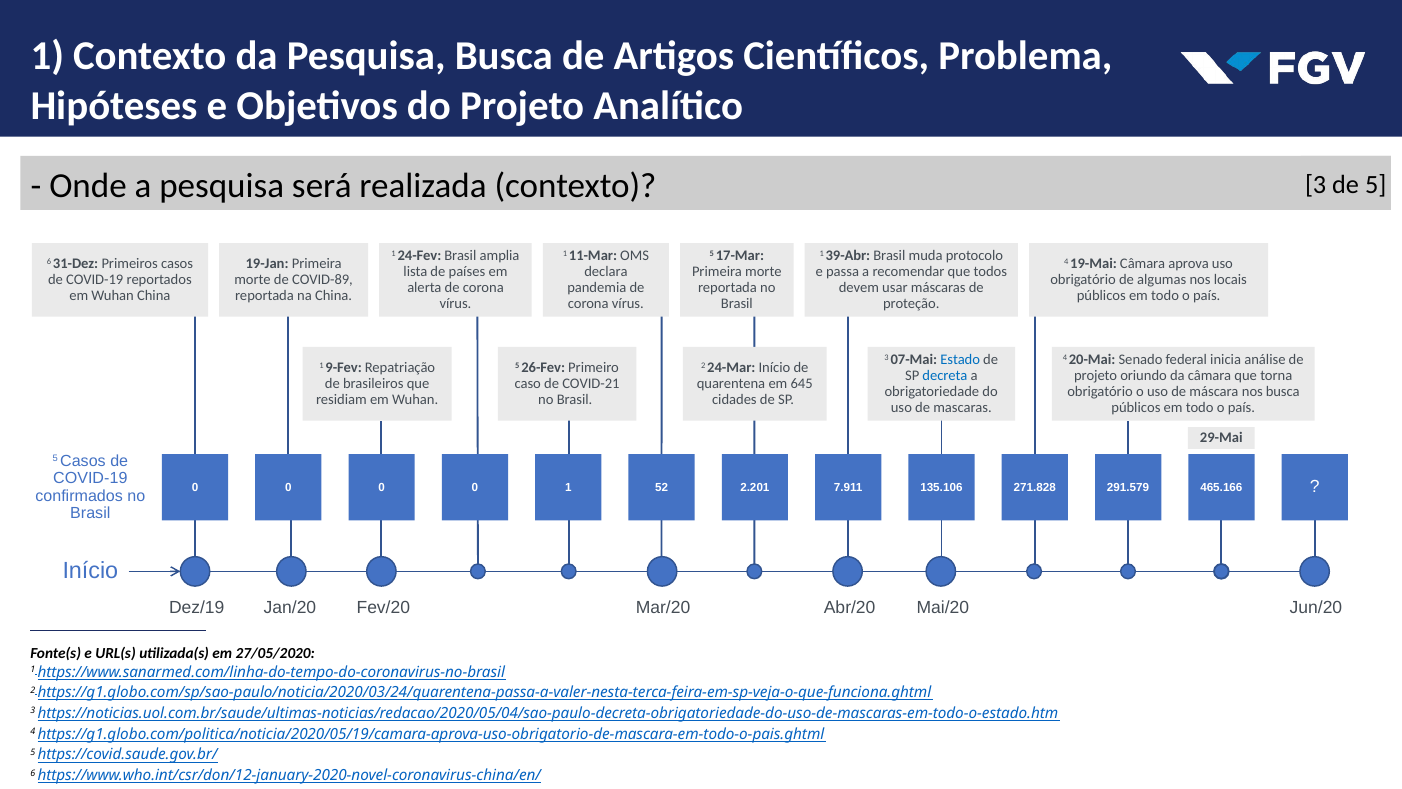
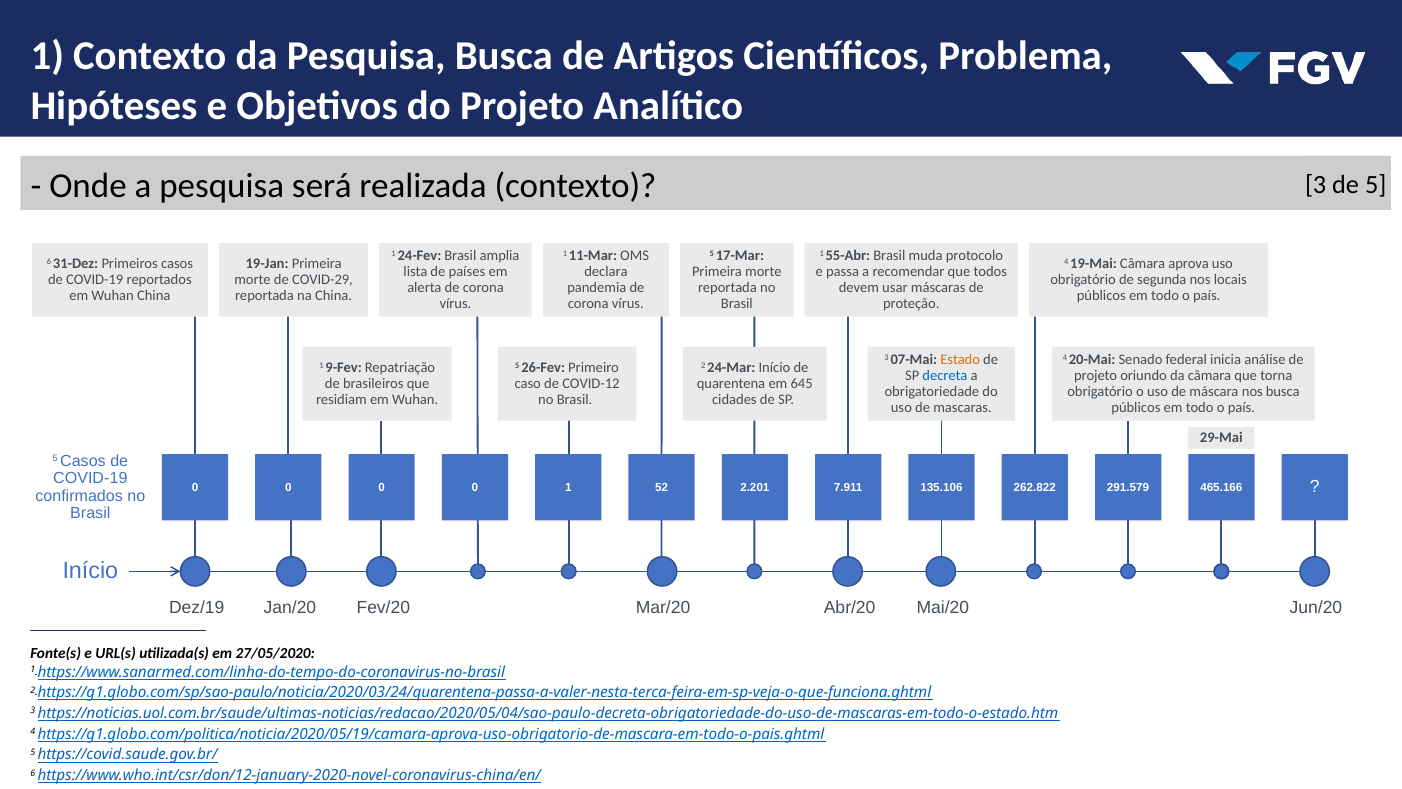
39-Abr: 39-Abr -> 55-Abr (848, 256)
COVID-89: COVID-89 -> COVID-29 (322, 280)
algumas: algumas -> segunda (1162, 280)
Estado colour: blue -> orange (960, 360)
COVID-21: COVID-21 -> COVID-12 (591, 384)
271.828: 271.828 -> 262.822 (1035, 487)
